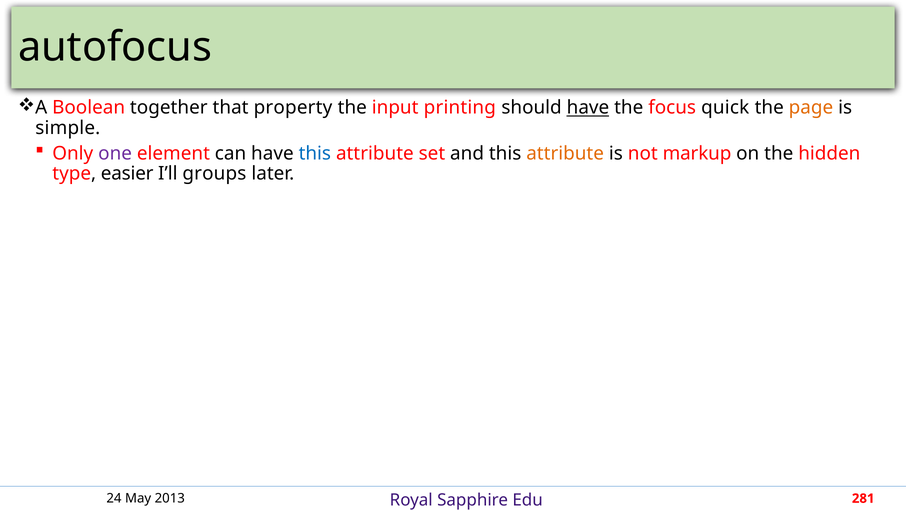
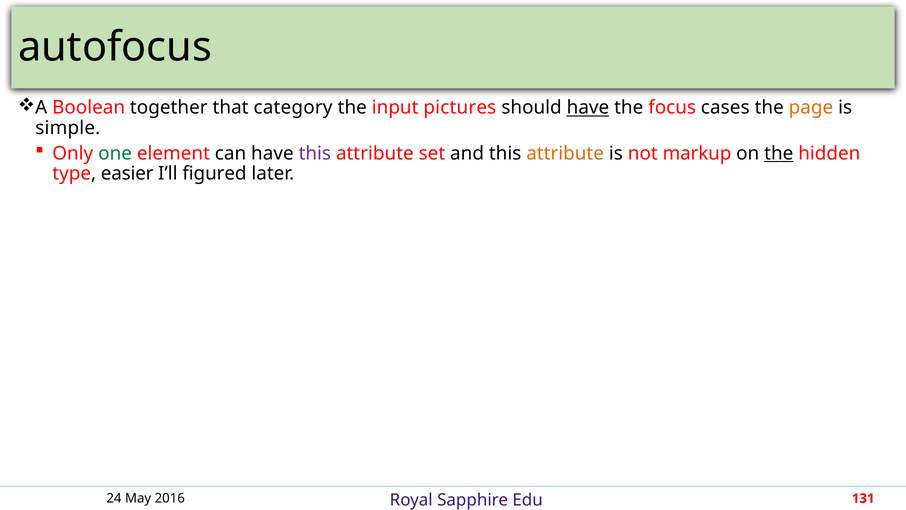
property: property -> category (293, 108)
printing: printing -> pictures (460, 108)
quick: quick -> cases (725, 108)
one colour: purple -> green (115, 153)
this colour: blue -> purple (315, 153)
the underline: none -> present (779, 153)
groups: groups -> figured (215, 174)
2013: 2013 -> 2016 (170, 498)
281: 281 -> 131 (863, 498)
